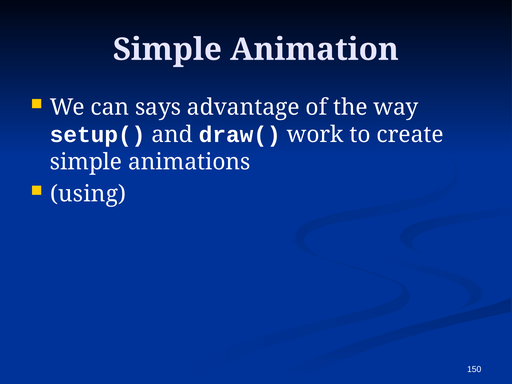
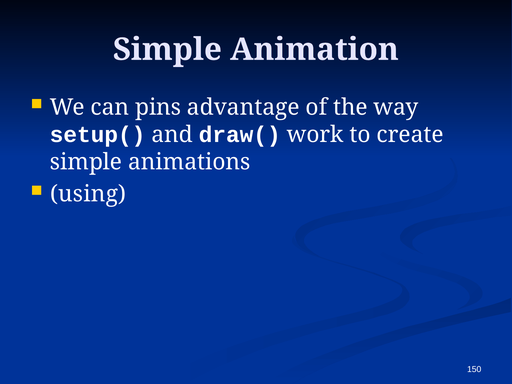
says: says -> pins (158, 107)
